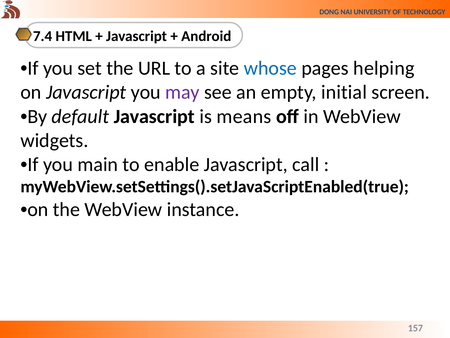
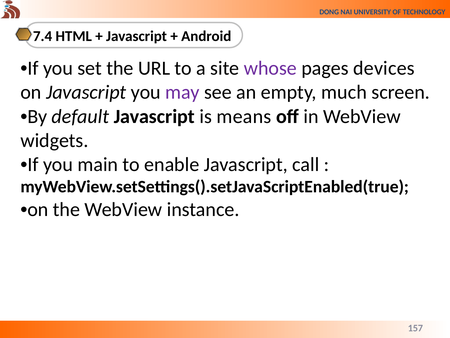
whose colour: blue -> purple (270, 68)
helping: helping -> devices (384, 68)
initial: initial -> much (344, 92)
